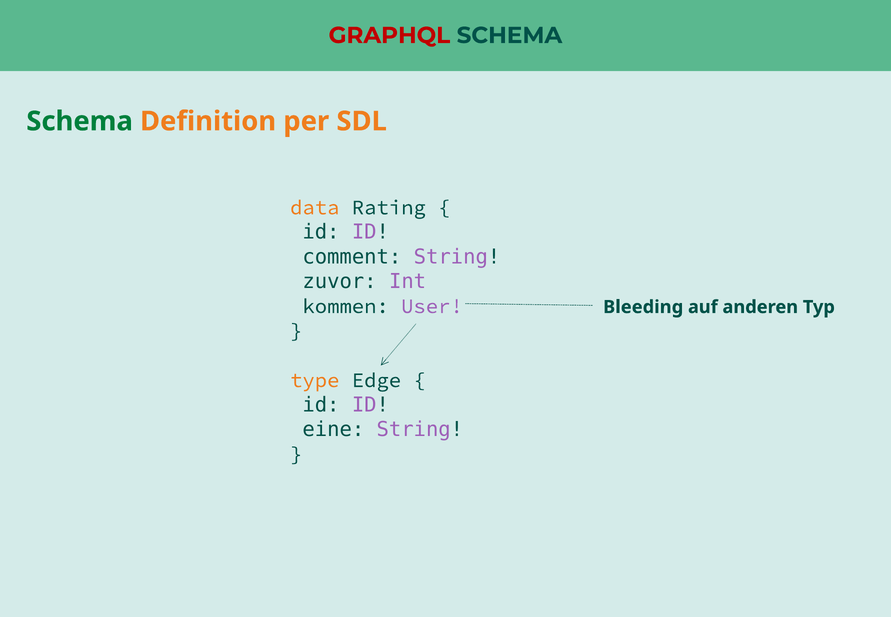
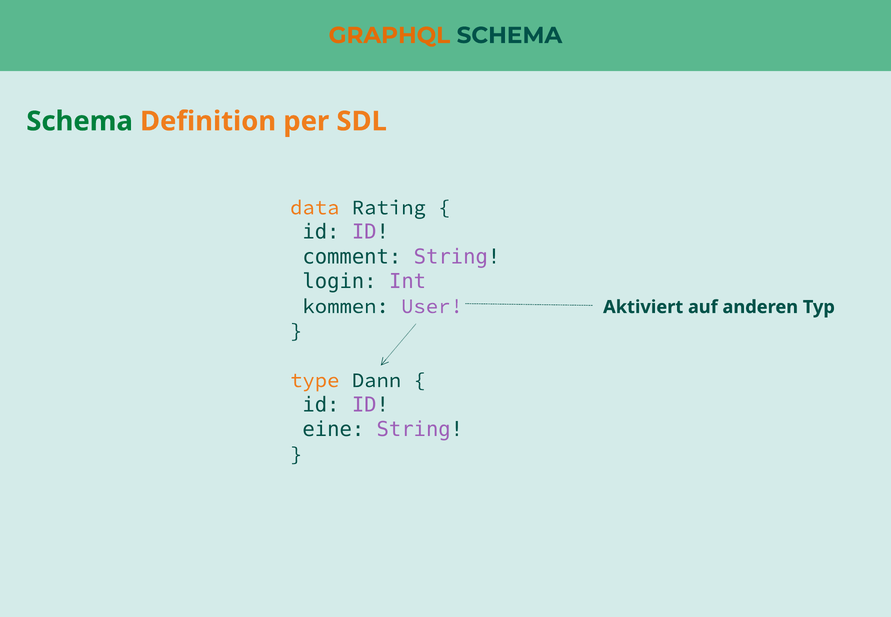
GRAPHQL colour: red -> orange (389, 35)
zuvor: zuvor -> login (340, 281)
Bleeding: Bleeding -> Aktiviert (643, 307)
Edge: Edge -> Dann (376, 380)
